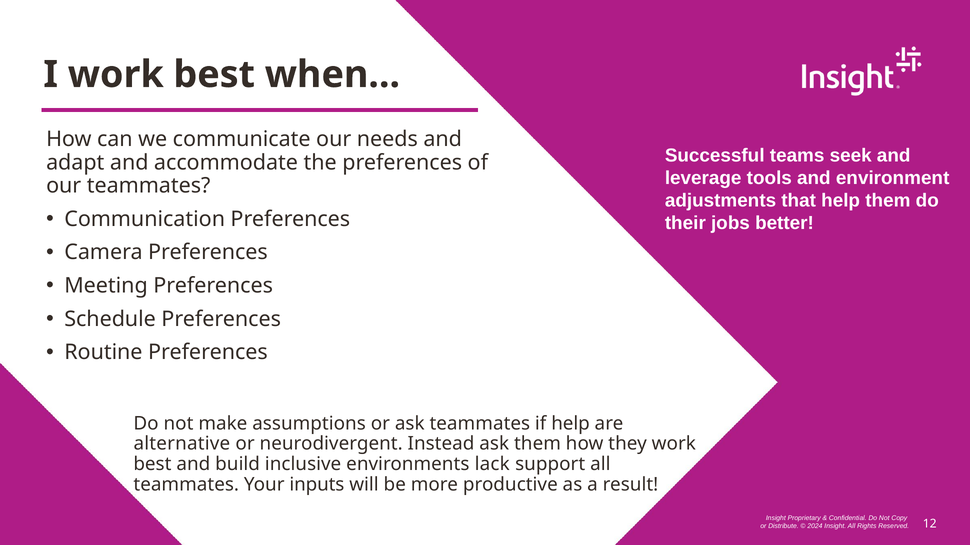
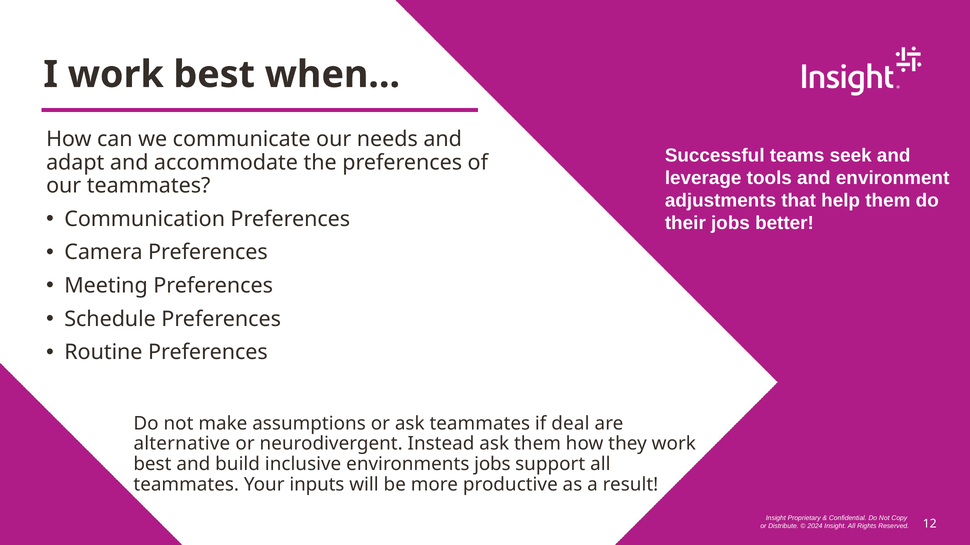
if help: help -> deal (570, 424)
environments lack: lack -> jobs (492, 465)
